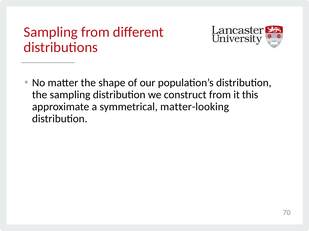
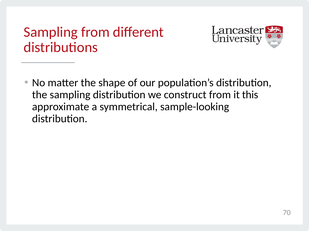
matter-looking: matter-looking -> sample-looking (195, 107)
